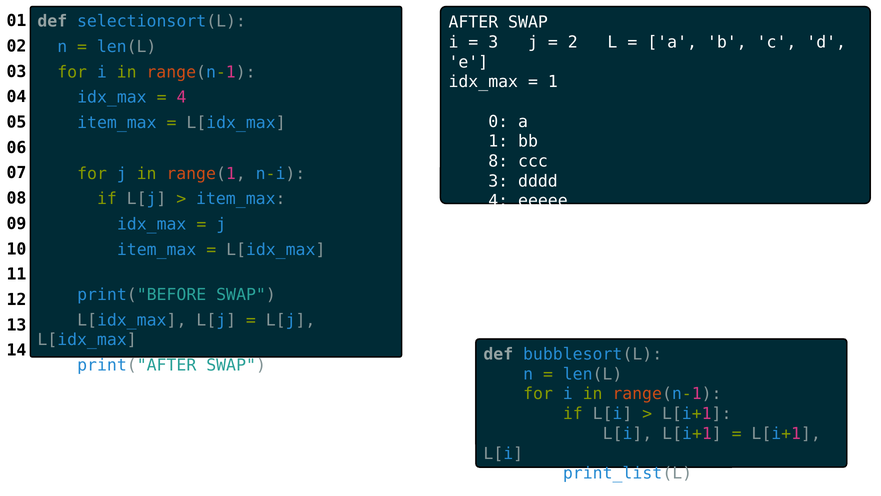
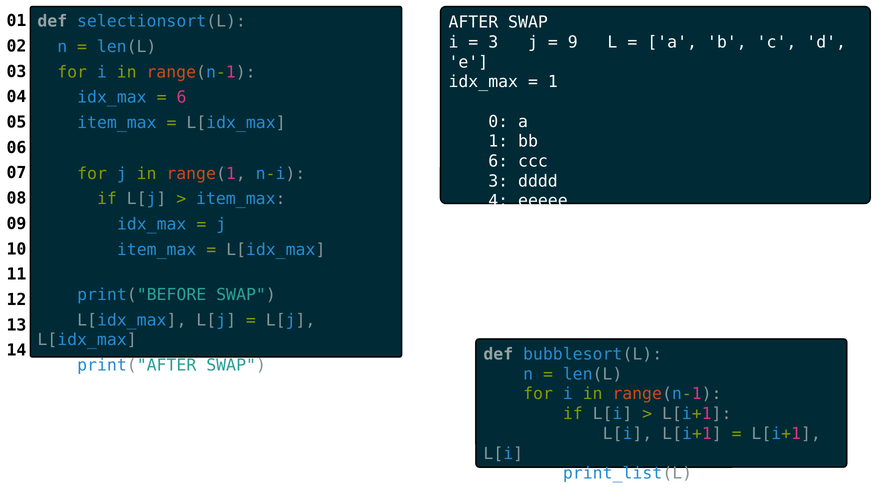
2: 2 -> 9 (573, 42)
4: 4 -> 6 (181, 97)
8: 8 -> 6 (498, 161)
